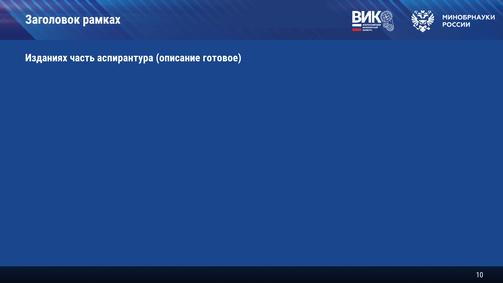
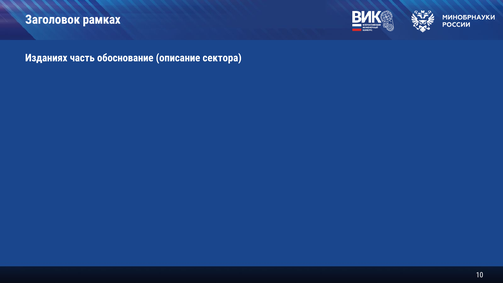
аспирантура: аспирантура -> обоснование (125, 58)
готовое: готовое -> сектора (222, 58)
